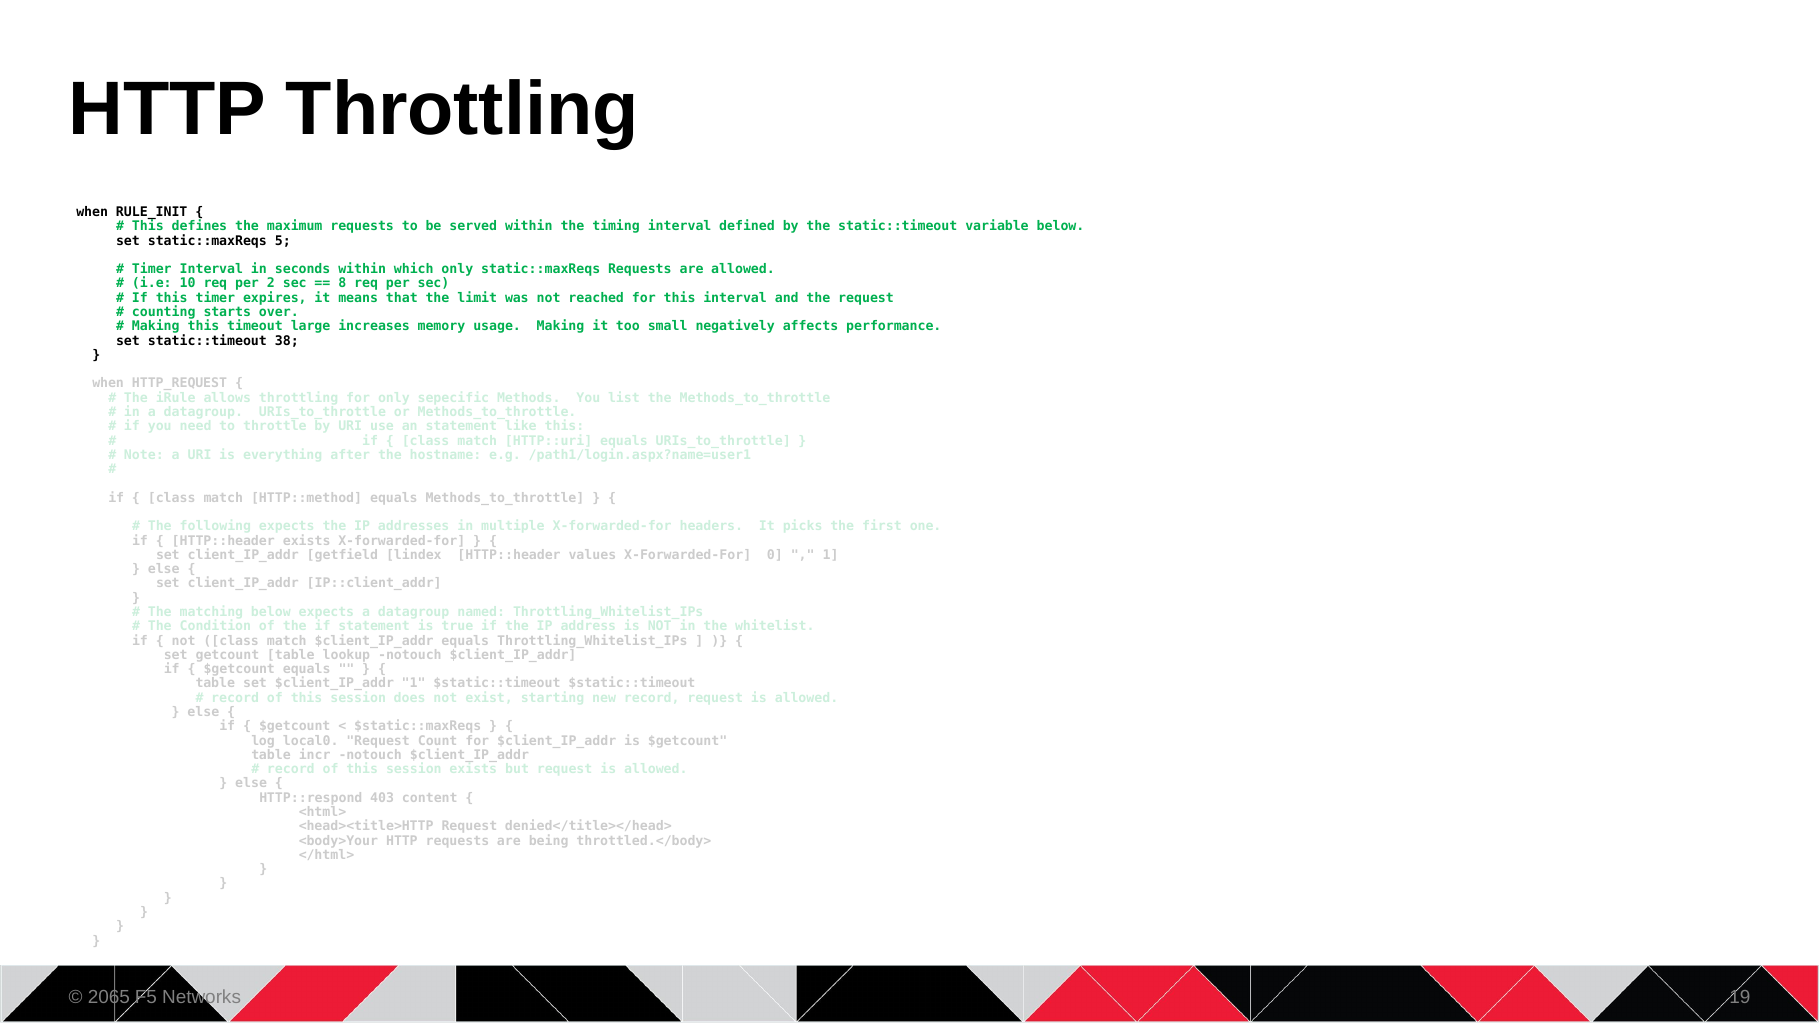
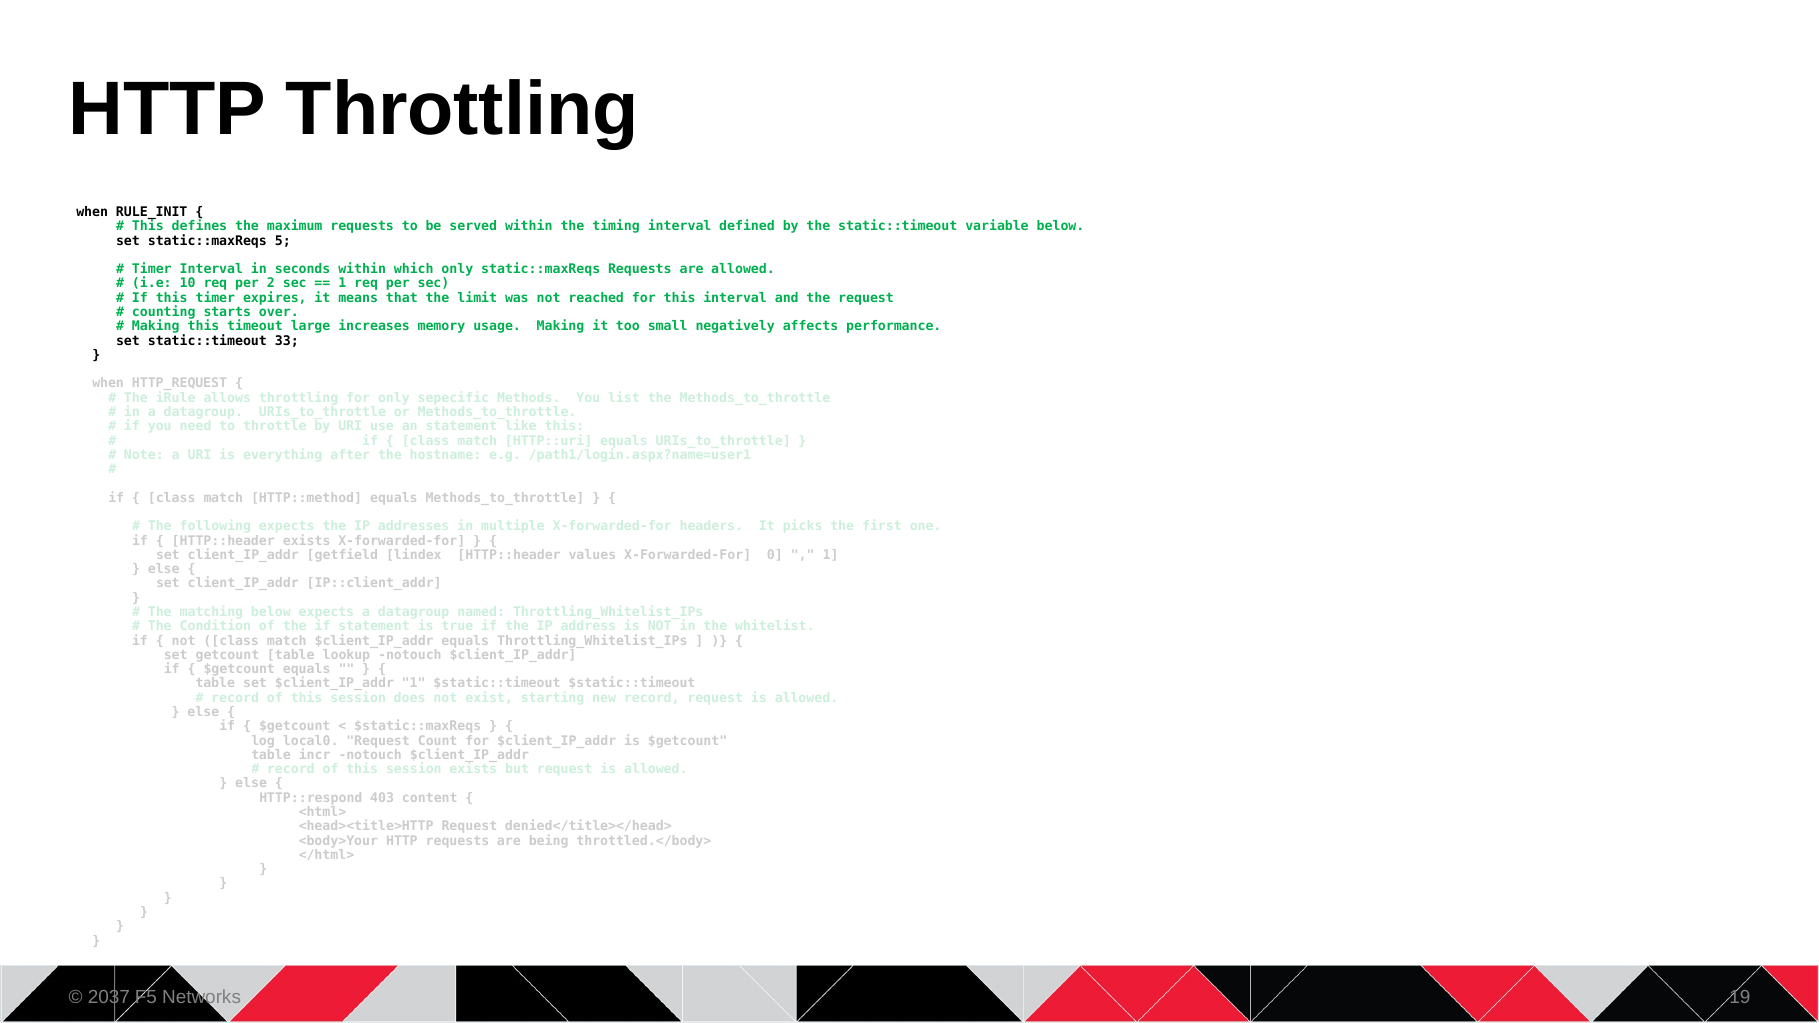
8: 8 -> 1 (342, 284)
38: 38 -> 33 (287, 341)
2065: 2065 -> 2037 (109, 997)
